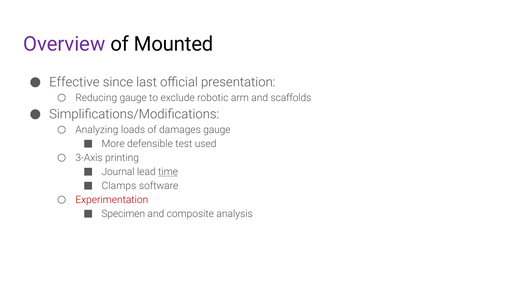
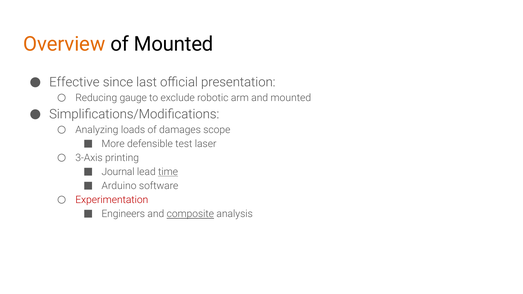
Overview colour: purple -> orange (64, 44)
and scaffolds: scaffolds -> mounted (291, 98)
damages gauge: gauge -> scope (217, 130)
used: used -> laser (206, 144)
Clamps: Clamps -> Arduino (119, 186)
Specimen: Specimen -> Engineers (123, 214)
composite underline: none -> present (190, 214)
